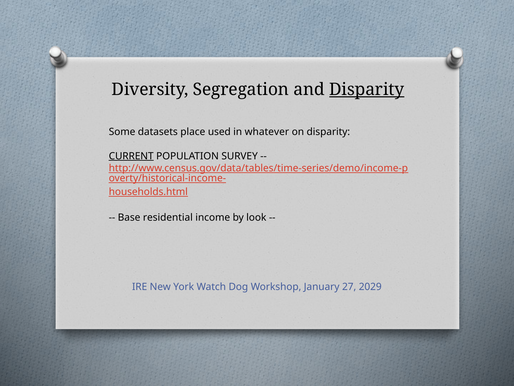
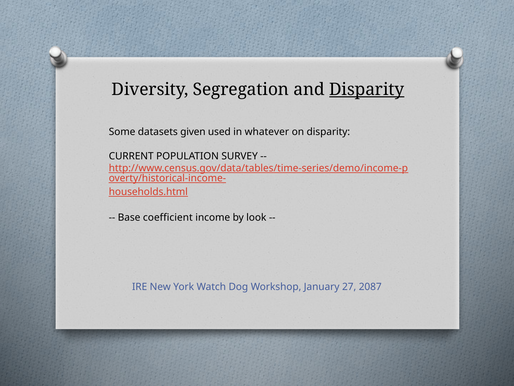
place: place -> given (193, 132)
CURRENT underline: present -> none (131, 156)
residential: residential -> coefficient (168, 217)
2029: 2029 -> 2087 (370, 287)
